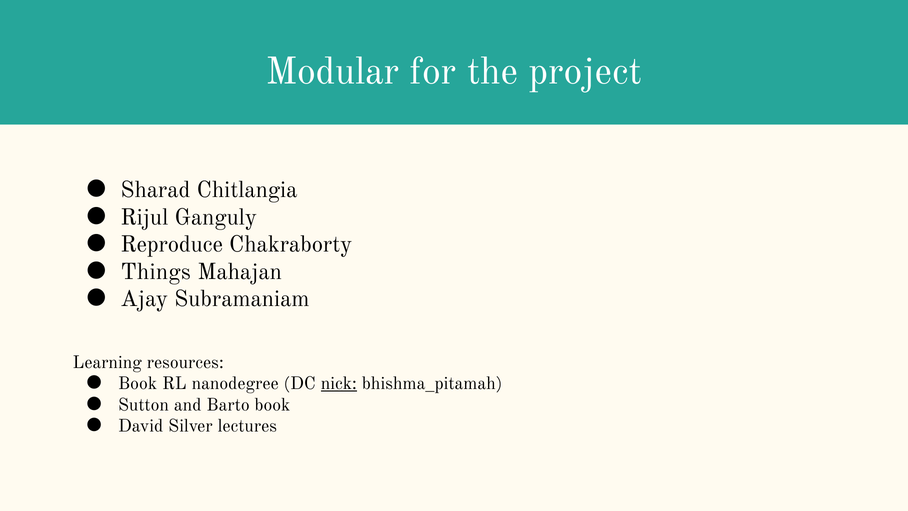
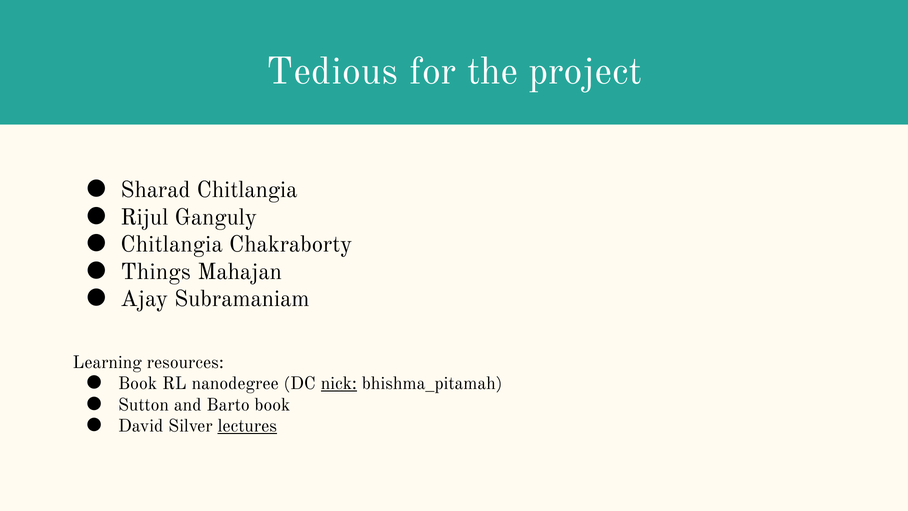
Modular: Modular -> Tedious (332, 71)
Reproduce: Reproduce -> Chitlangia (172, 244)
lectures underline: none -> present (247, 426)
